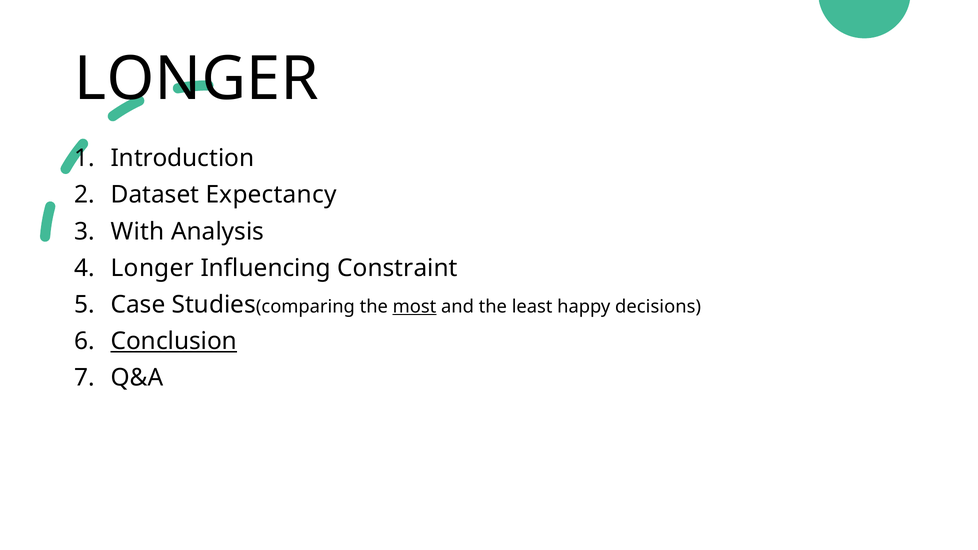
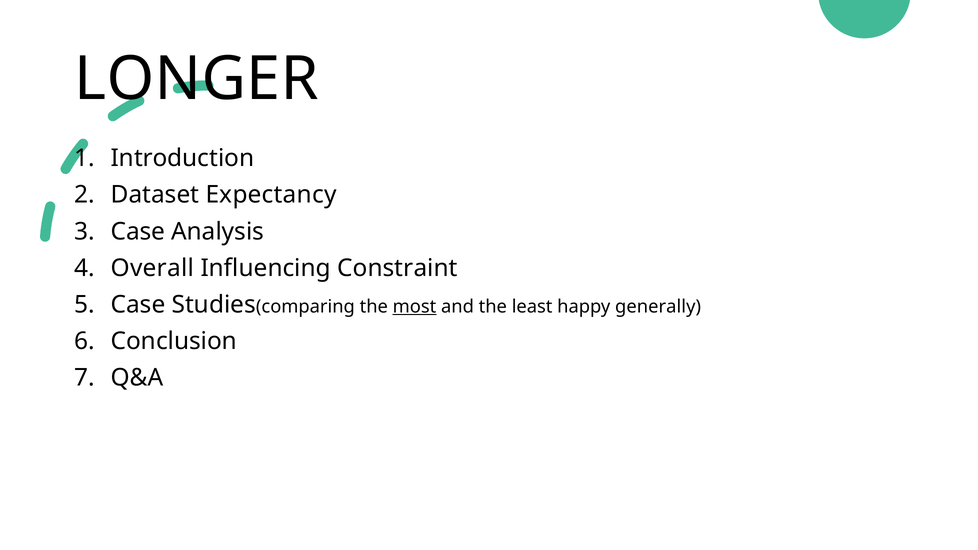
With: With -> Case (138, 232)
Longer: Longer -> Overall (152, 268)
decisions: decisions -> generally (658, 307)
Conclusion underline: present -> none (174, 341)
